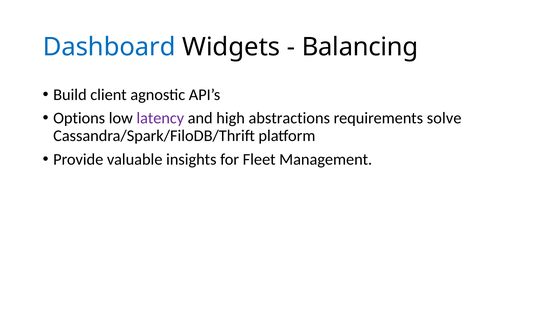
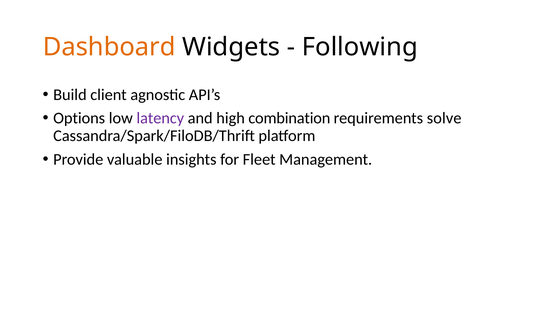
Dashboard colour: blue -> orange (109, 47)
Balancing: Balancing -> Following (360, 47)
abstractions: abstractions -> combination (289, 118)
